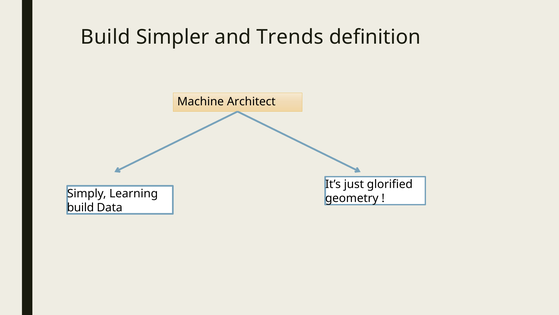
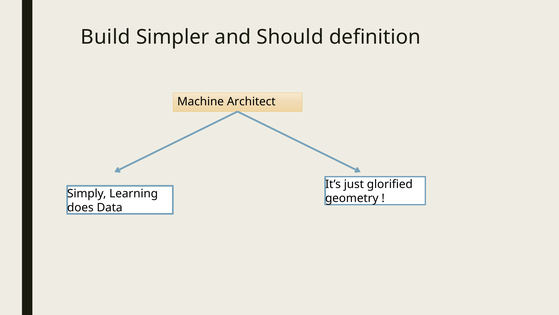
Trends: Trends -> Should (290, 37)
build: build -> does (80, 207)
